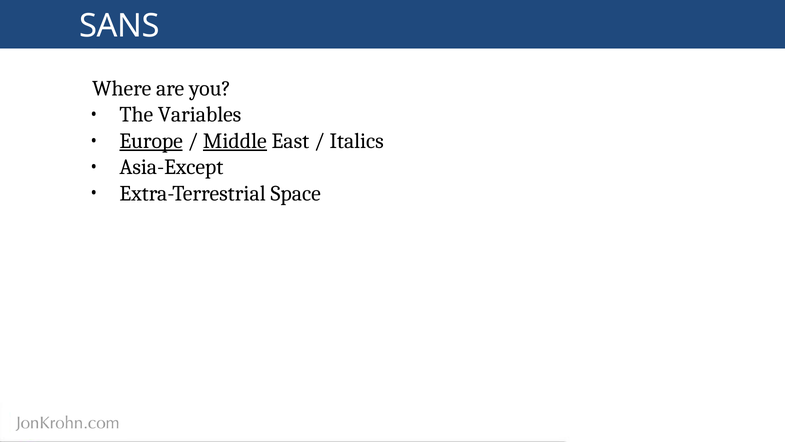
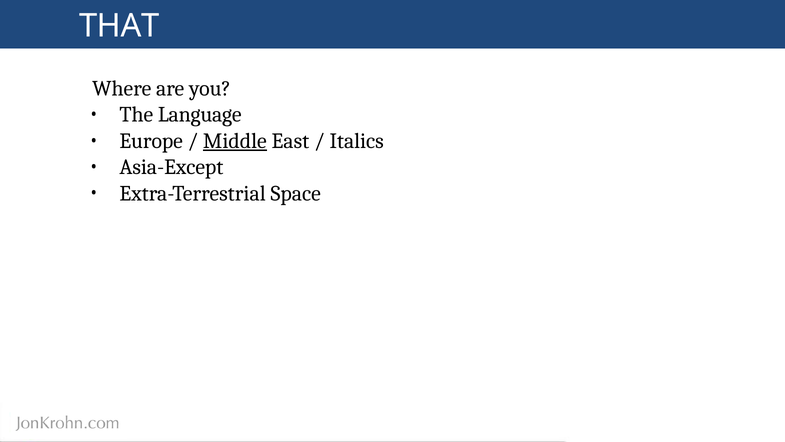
SANS: SANS -> THAT (119, 26)
Variables: Variables -> Language (200, 115)
Europe underline: present -> none (151, 141)
